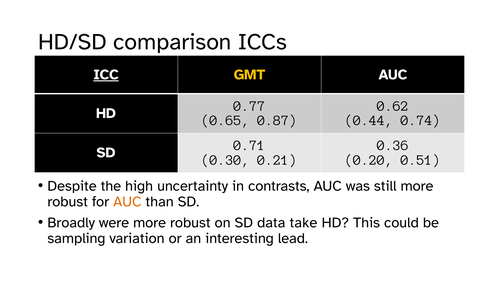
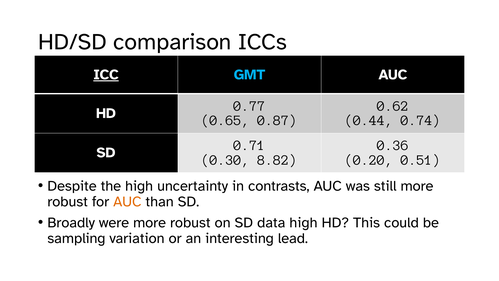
GMT colour: yellow -> light blue (249, 74)
0.21: 0.21 -> 8.82 (277, 160)
data take: take -> high (304, 222)
